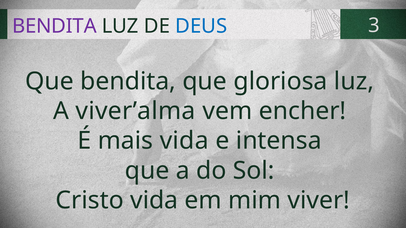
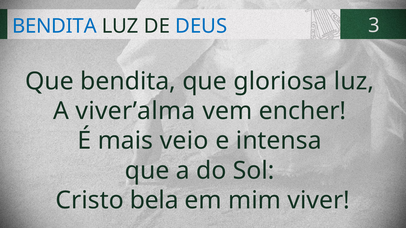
BENDITA colour: purple -> blue (54, 26)
mais vida: vida -> veio (184, 141)
Cristo vida: vida -> bela (154, 201)
